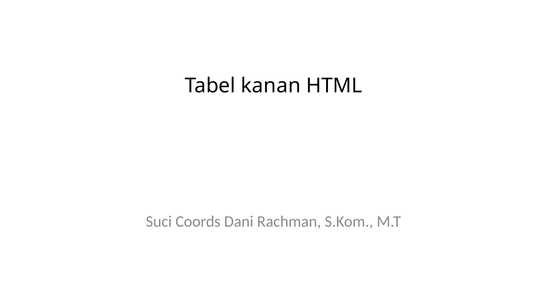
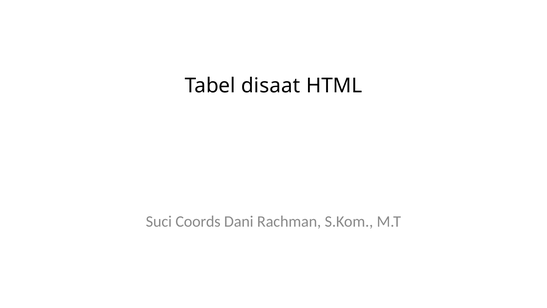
kanan: kanan -> disaat (271, 86)
